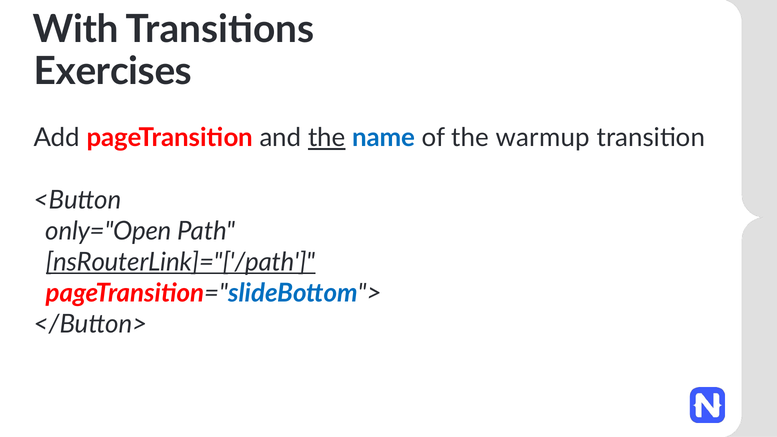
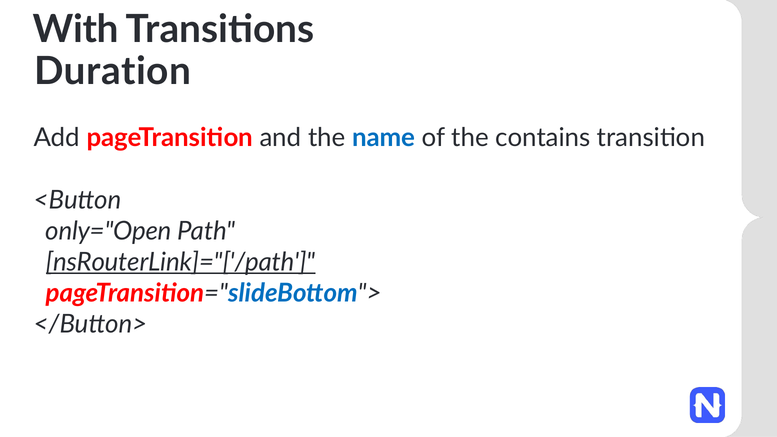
Exercises: Exercises -> Duration (112, 72)
the underline: present -> none (327, 138)
warmup: warmup -> contains (543, 138)
